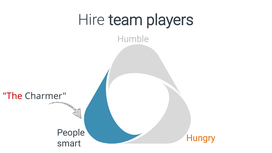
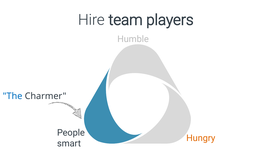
The colour: red -> blue (13, 96)
